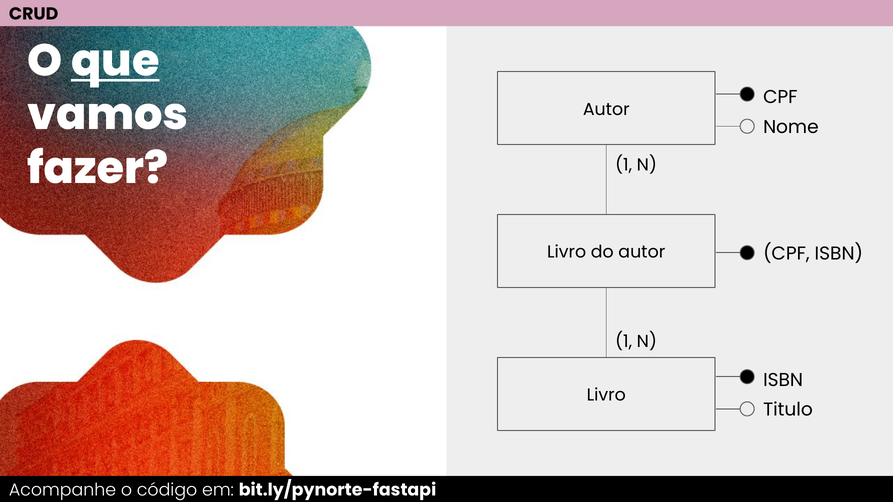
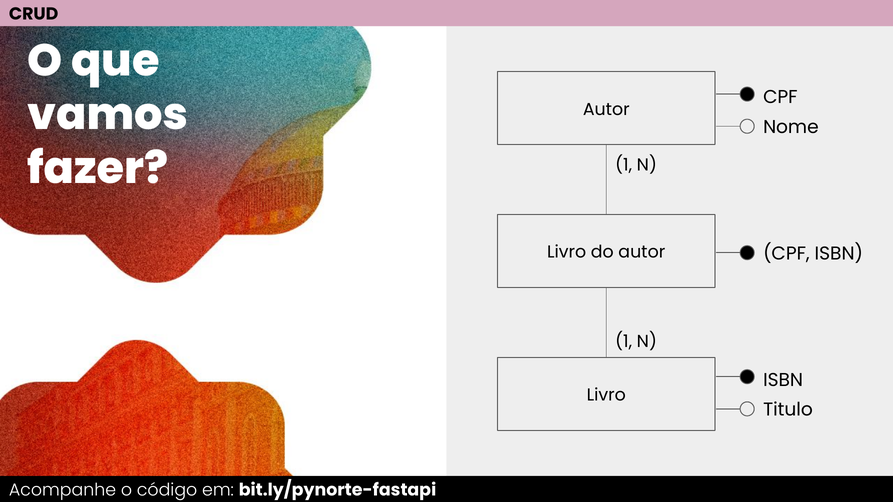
que underline: present -> none (115, 61)
